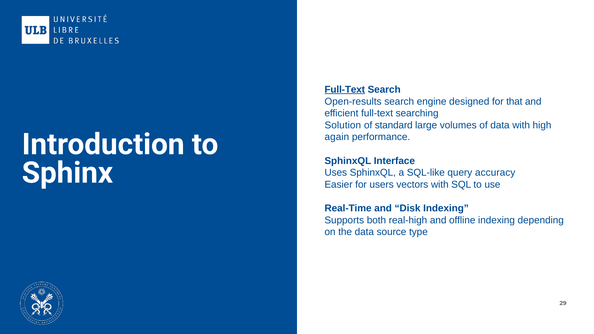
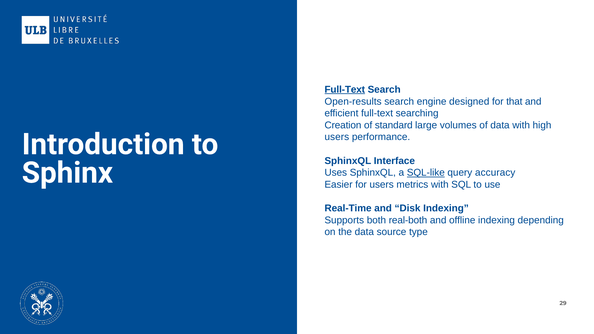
Solution: Solution -> Creation (343, 125)
again: again -> users (337, 137)
SQL-like underline: none -> present (426, 173)
vectors: vectors -> metrics (412, 185)
real-high: real-high -> real-both (408, 220)
